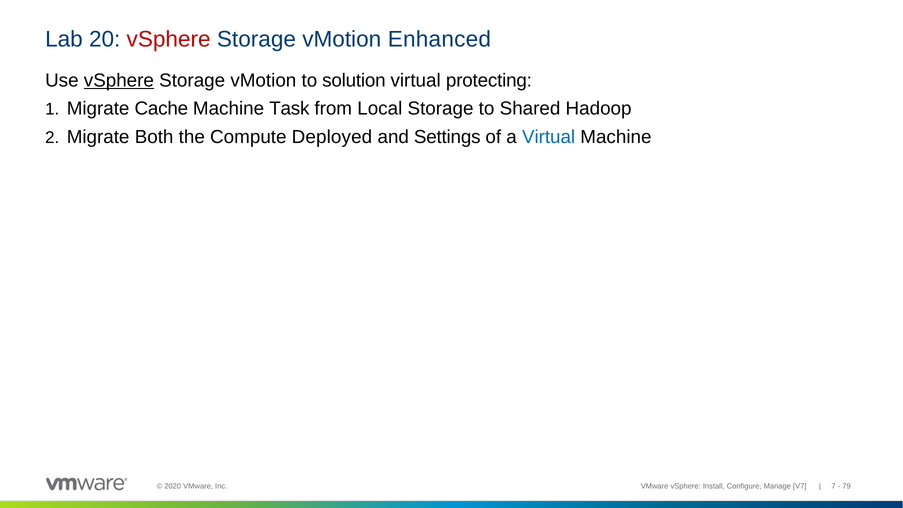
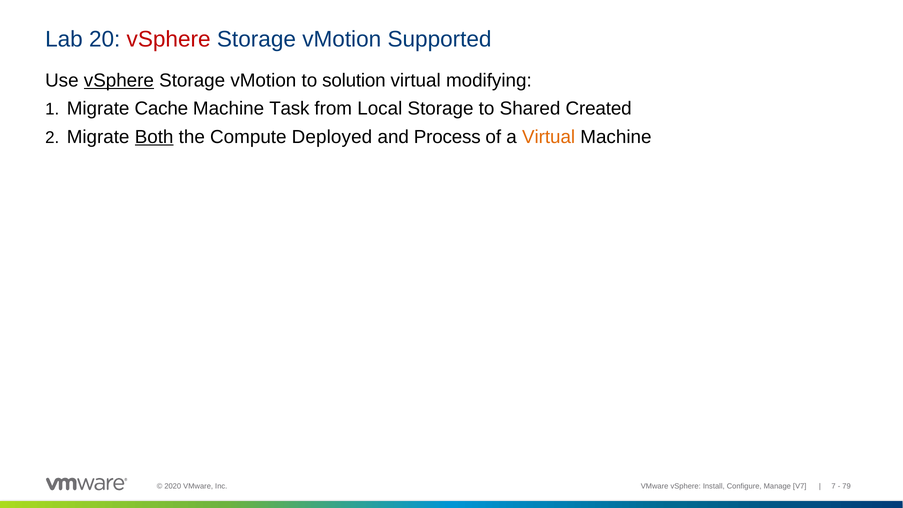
Enhanced: Enhanced -> Supported (440, 39)
protecting: protecting -> modifying (489, 80)
Hadoop: Hadoop -> Created (599, 109)
Both underline: none -> present (154, 137)
Settings: Settings -> Process (447, 137)
Virtual colour: blue -> orange (549, 137)
